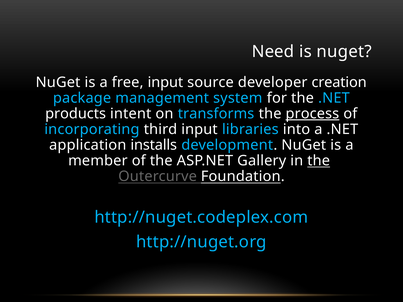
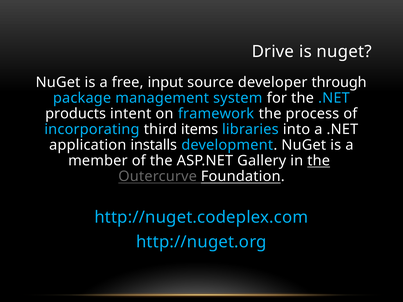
Need: Need -> Drive (273, 52)
creation: creation -> through (339, 82)
transforms: transforms -> framework (216, 114)
process underline: present -> none (312, 114)
third input: input -> items (200, 129)
